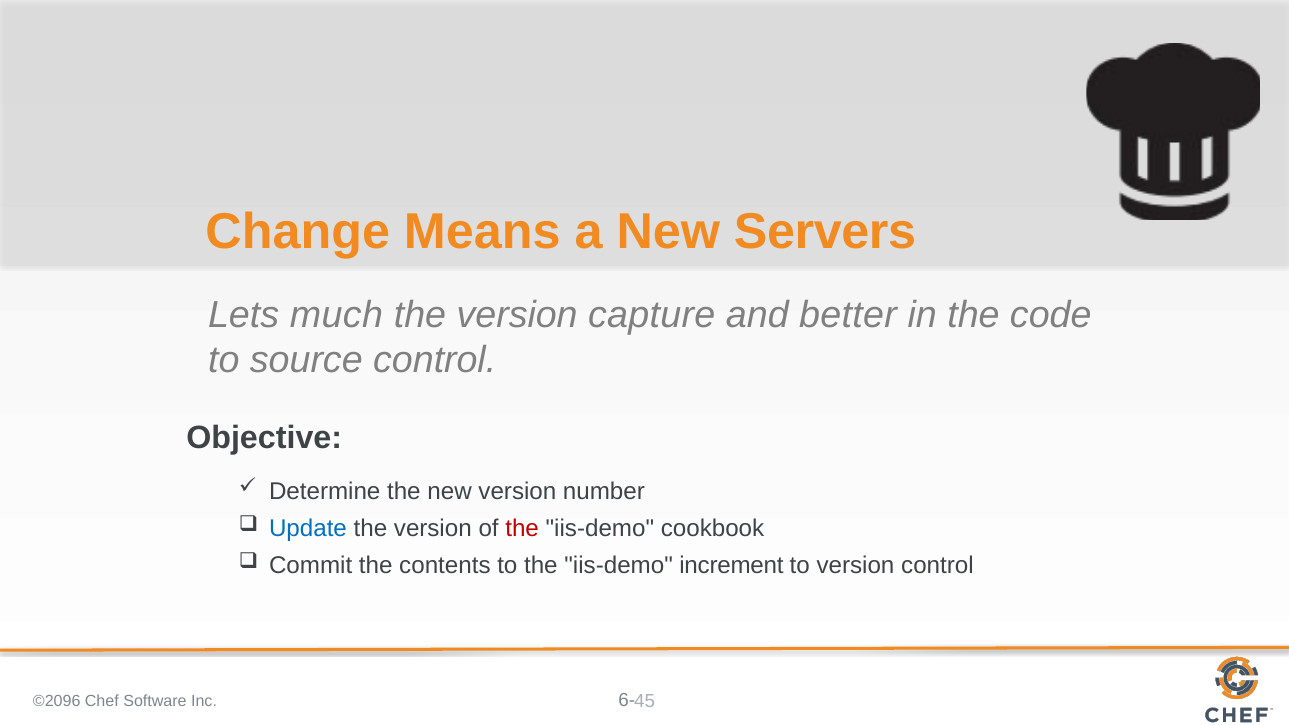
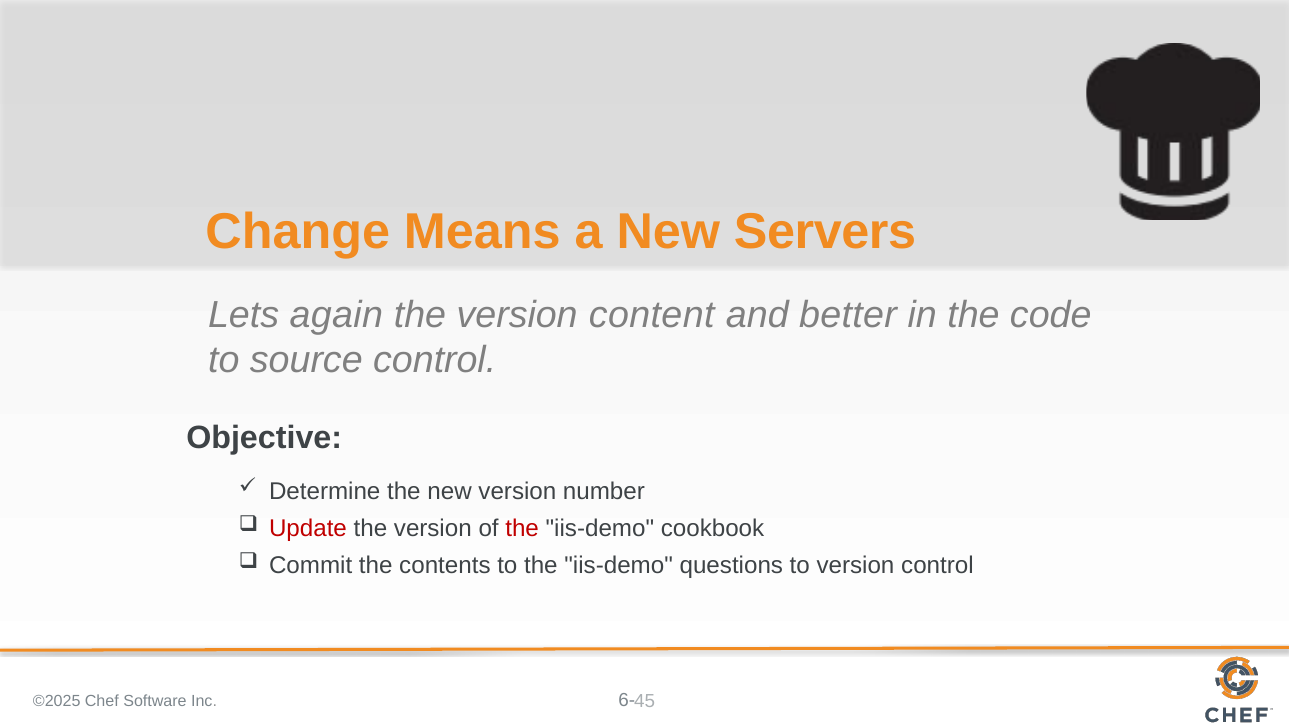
much: much -> again (336, 315)
capture: capture -> content (652, 315)
Update colour: blue -> red (308, 528)
increment: increment -> questions (731, 565)
©2096: ©2096 -> ©2025 (57, 702)
